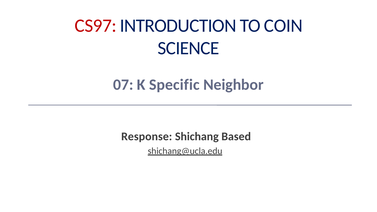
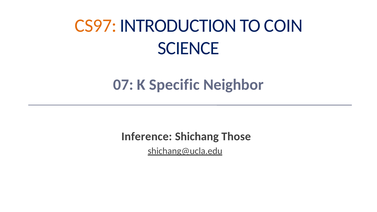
CS97 colour: red -> orange (96, 26)
Response: Response -> Inference (147, 137)
Based: Based -> Those (236, 137)
